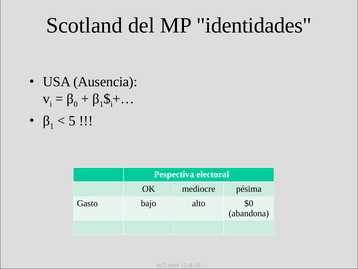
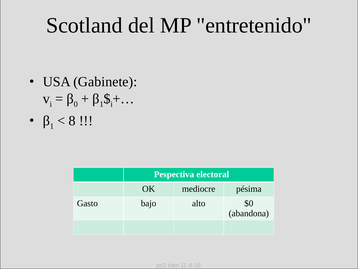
identidades: identidades -> entretenido (254, 25)
Ausencia: Ausencia -> Gabinete (105, 82)
5: 5 -> 8 (72, 121)
